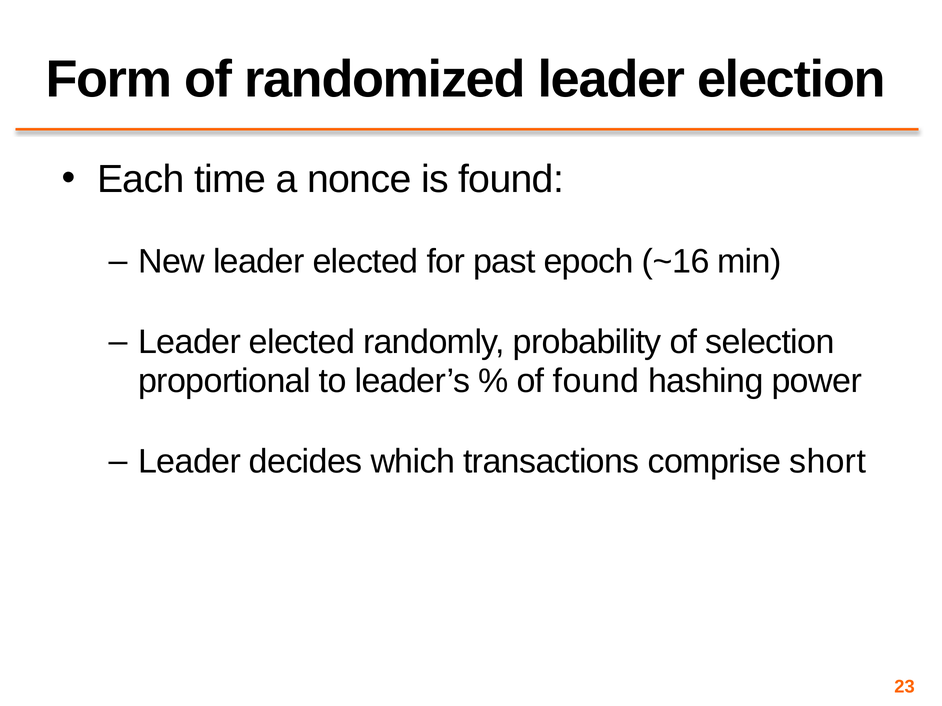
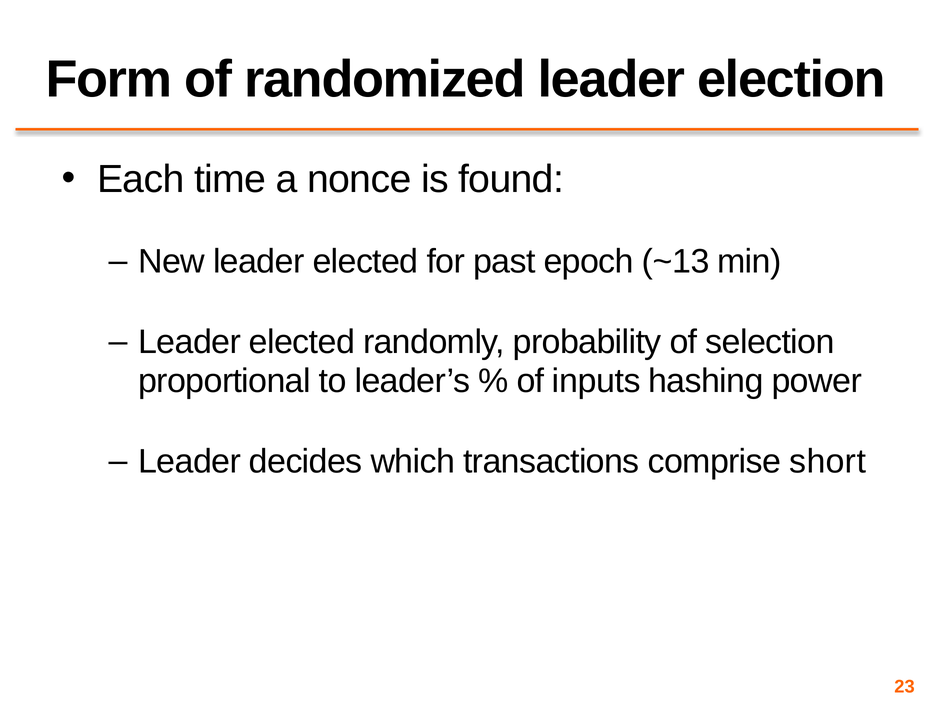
~16: ~16 -> ~13 (676, 262)
of found: found -> inputs (596, 381)
